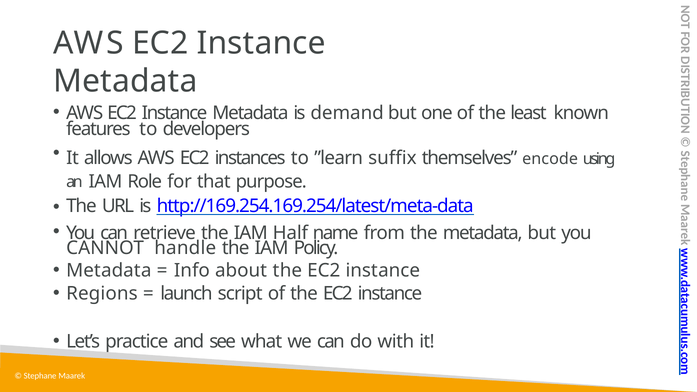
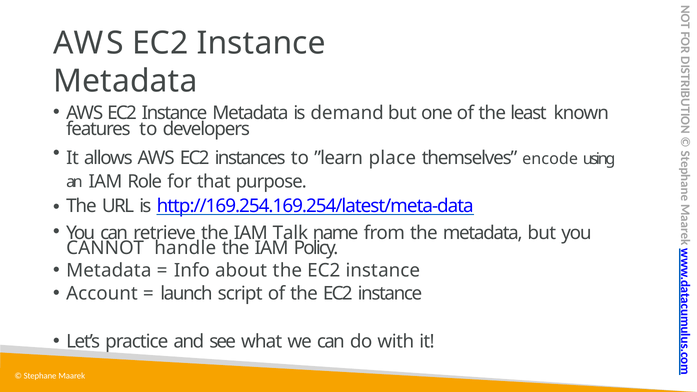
suffix: suffix -> place (392, 158)
Half: Half -> Talk (290, 233)
Regions: Regions -> Account (102, 294)
